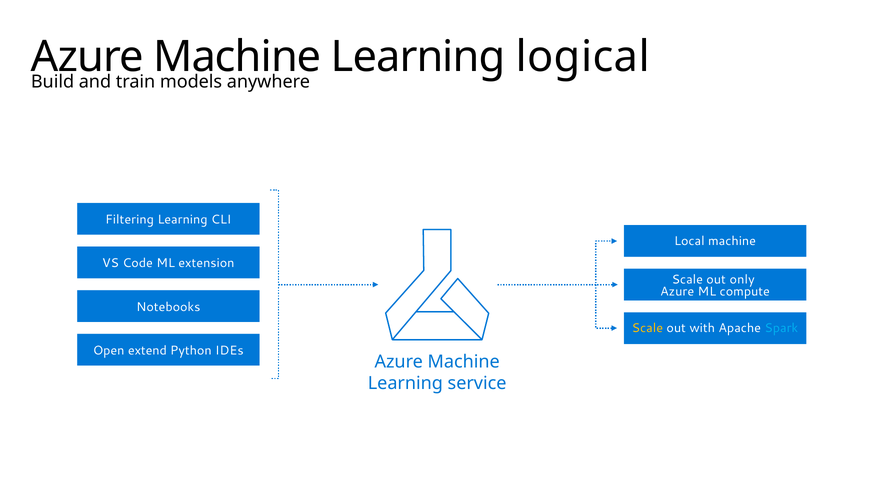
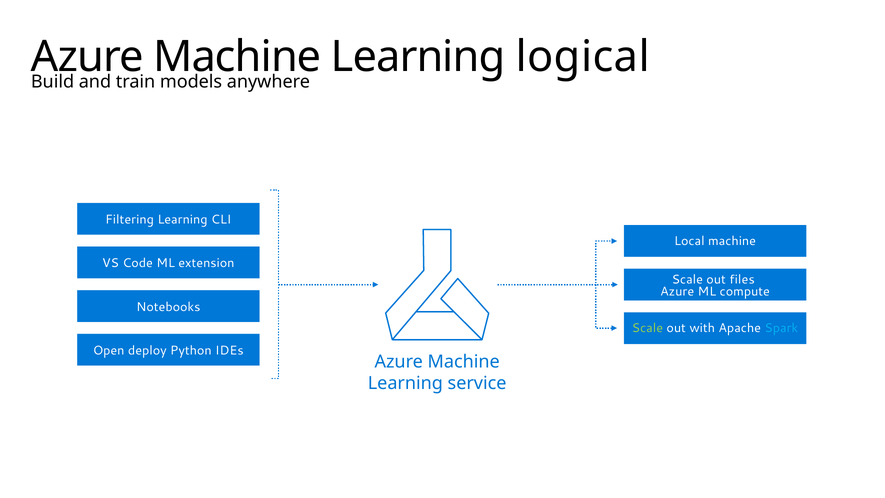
only: only -> files (742, 280)
Scale colour: yellow -> light green (647, 328)
extend: extend -> deploy (147, 350)
